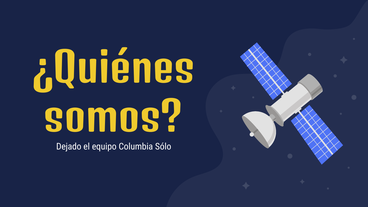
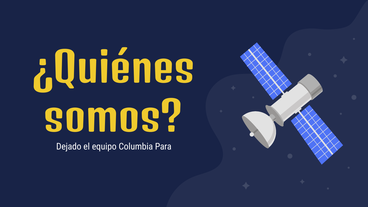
Sólo: Sólo -> Para (163, 147)
